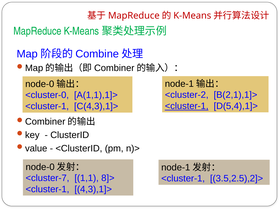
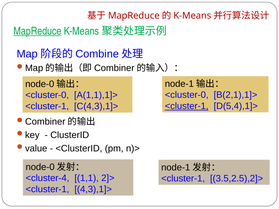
MapReduce underline: none -> present (38, 31)
<cluster-2: <cluster-2 -> <cluster-0 (187, 95)
<cluster-7: <cluster-7 -> <cluster-4 (47, 178)
8]>: 8]> -> 2]> (108, 178)
